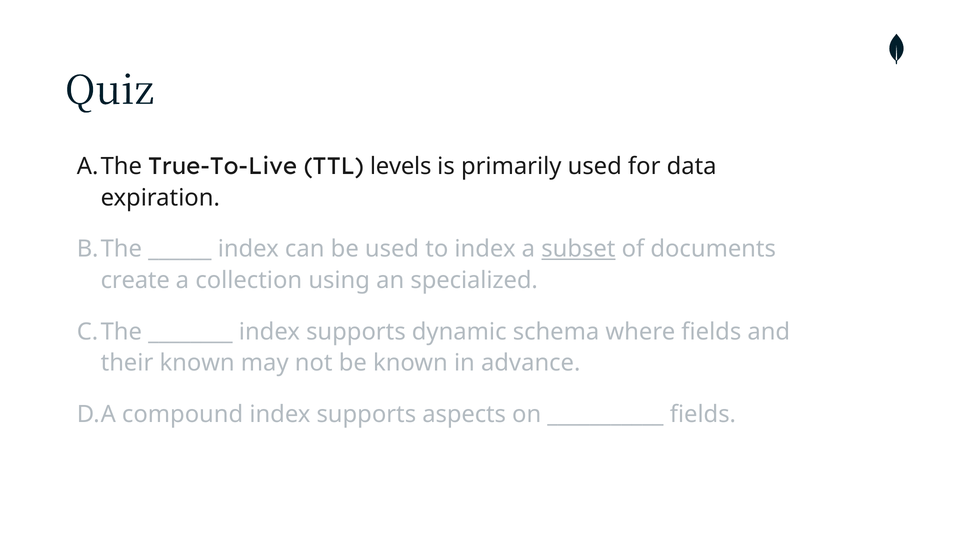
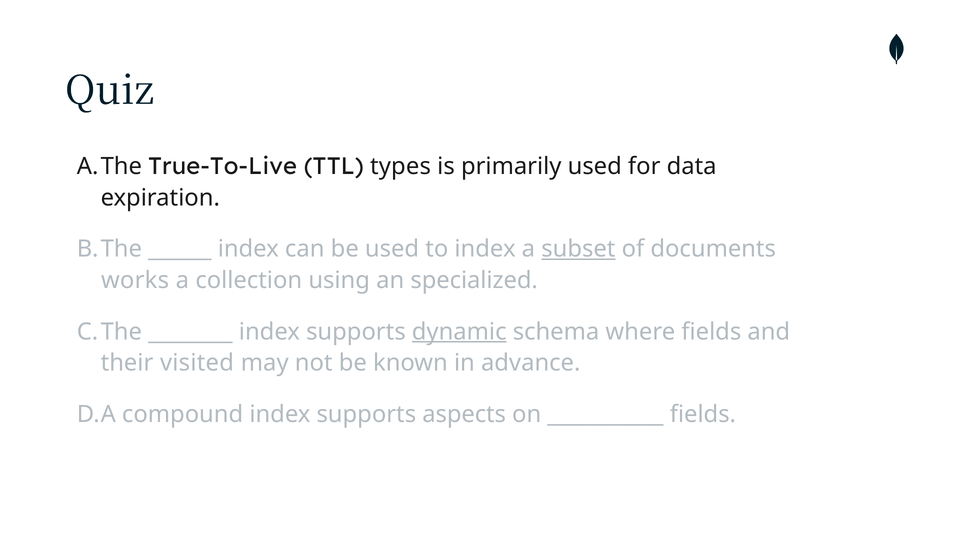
levels: levels -> types (400, 166)
create: create -> works (135, 280)
dynamic underline: none -> present (459, 332)
their known: known -> visited (197, 363)
